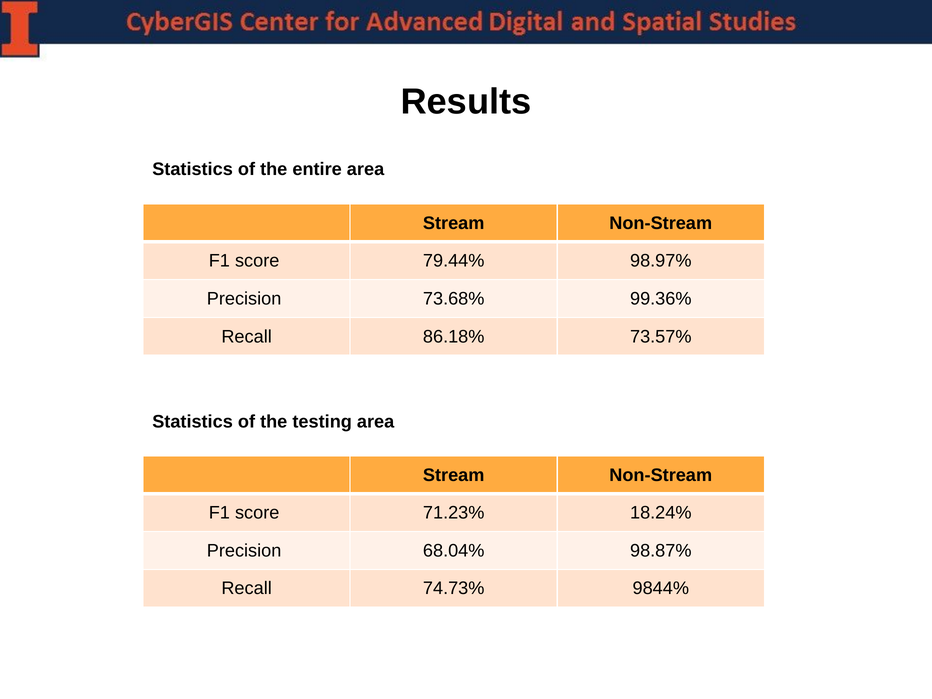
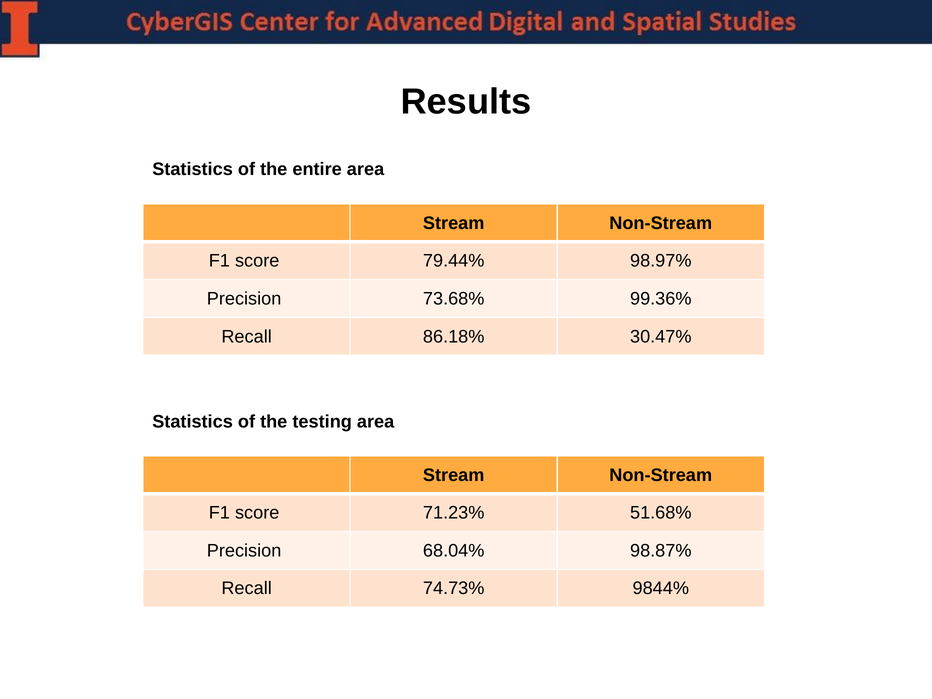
73.57%: 73.57% -> 30.47% (661, 337)
18.24%: 18.24% -> 51.68% (661, 513)
